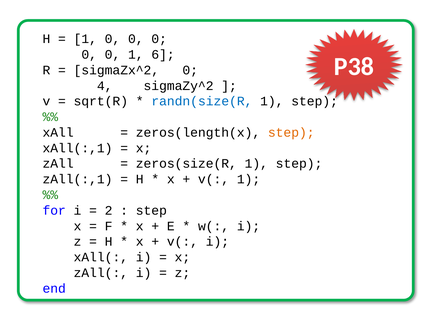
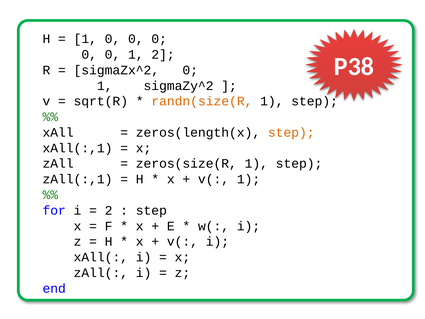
1 6: 6 -> 2 (163, 55)
4: 4 -> 1 (105, 86)
randn(size(R colour: blue -> orange (202, 101)
